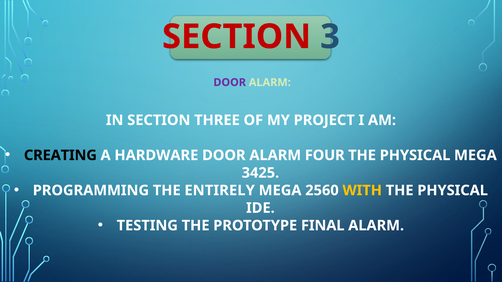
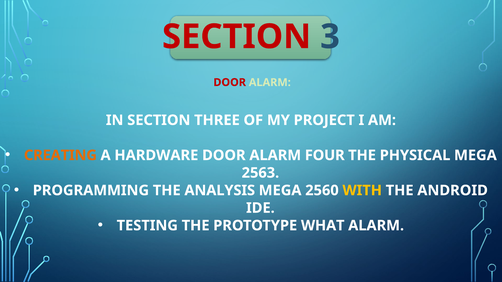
DOOR colour: purple -> red (230, 83)
CREATING colour: black -> orange (60, 155)
3425: 3425 -> 2563 (260, 173)
ENTIRELY: ENTIRELY -> ANALYSIS (220, 191)
PHYSICAL: PHYSICAL -> ANDROID (453, 191)
FINAL: FINAL -> WHAT (323, 226)
